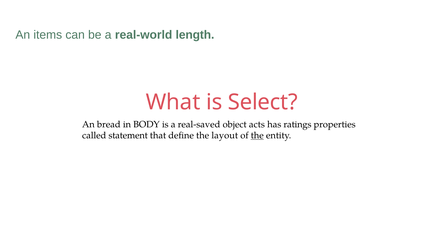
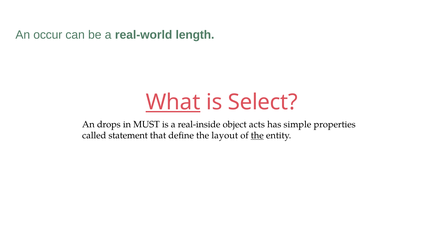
items: items -> occur (48, 35)
What underline: none -> present (173, 102)
bread: bread -> drops (109, 125)
BODY: BODY -> MUST (146, 125)
real-saved: real-saved -> real-inside (199, 125)
ratings: ratings -> simple (297, 125)
